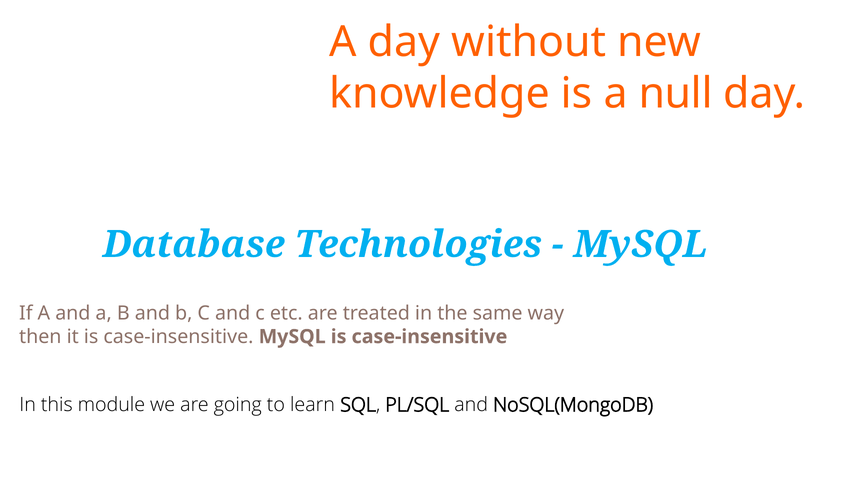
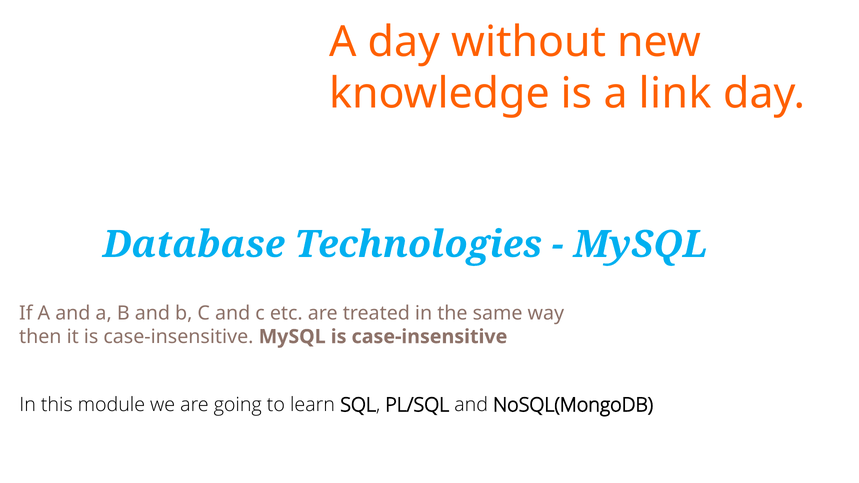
null: null -> link (675, 94)
